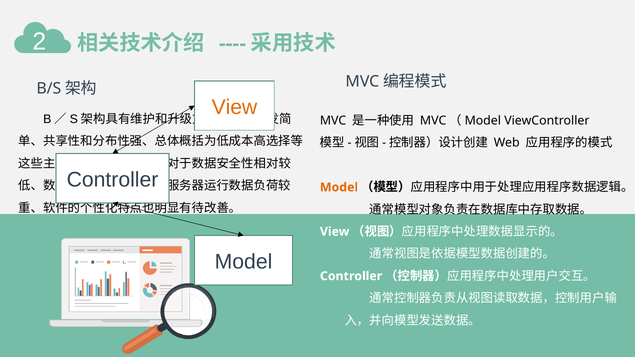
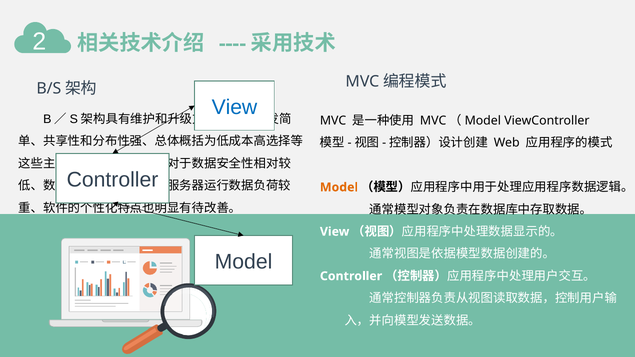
View colour: orange -> blue (234, 107)
